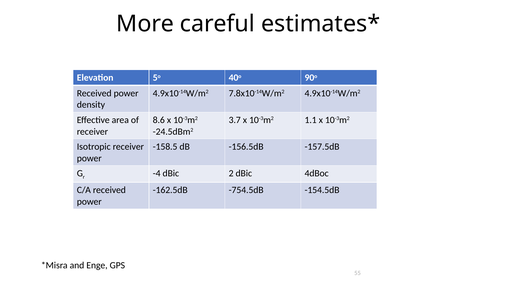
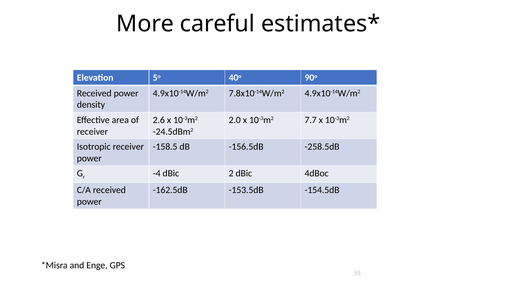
8.6: 8.6 -> 2.6 (159, 120)
3.7: 3.7 -> 2.0 (235, 120)
1.1: 1.1 -> 7.7 (311, 120)
-157.5dB: -157.5dB -> -258.5dB (322, 147)
-754.5dB: -754.5dB -> -153.5dB (246, 190)
